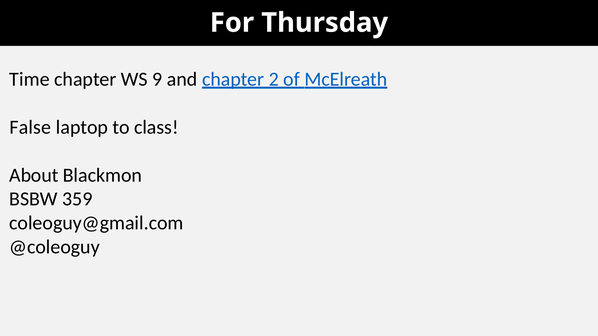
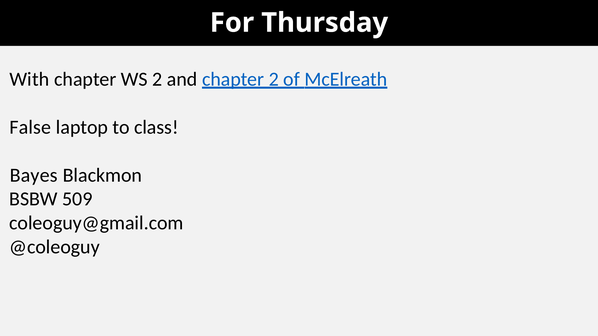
Time: Time -> With (29, 79)
WS 9: 9 -> 2 (157, 79)
About: About -> Bayes (34, 175)
359: 359 -> 509 (77, 199)
